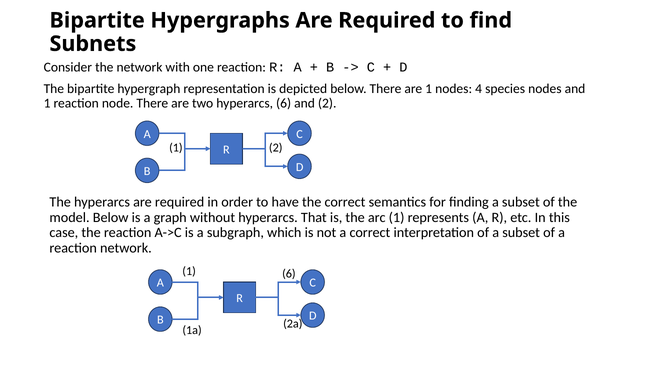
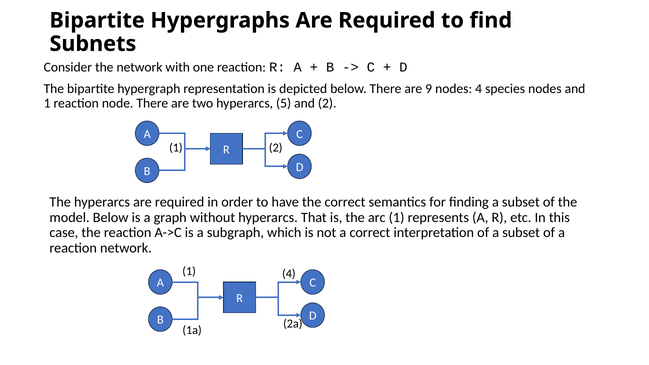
are 1: 1 -> 9 (429, 89)
hyperarcs 6: 6 -> 5 (284, 103)
1 6: 6 -> 4 (289, 274)
